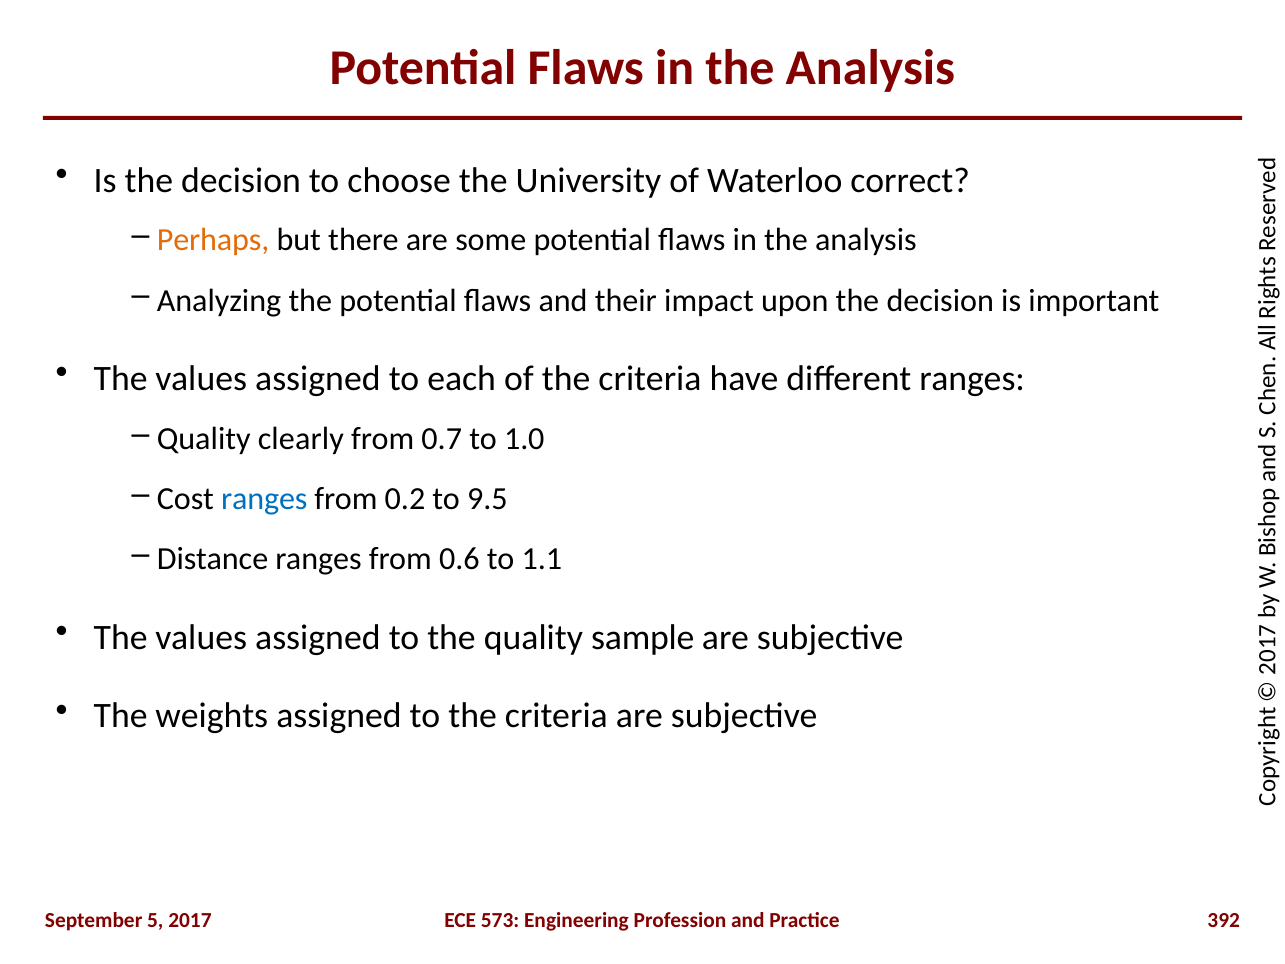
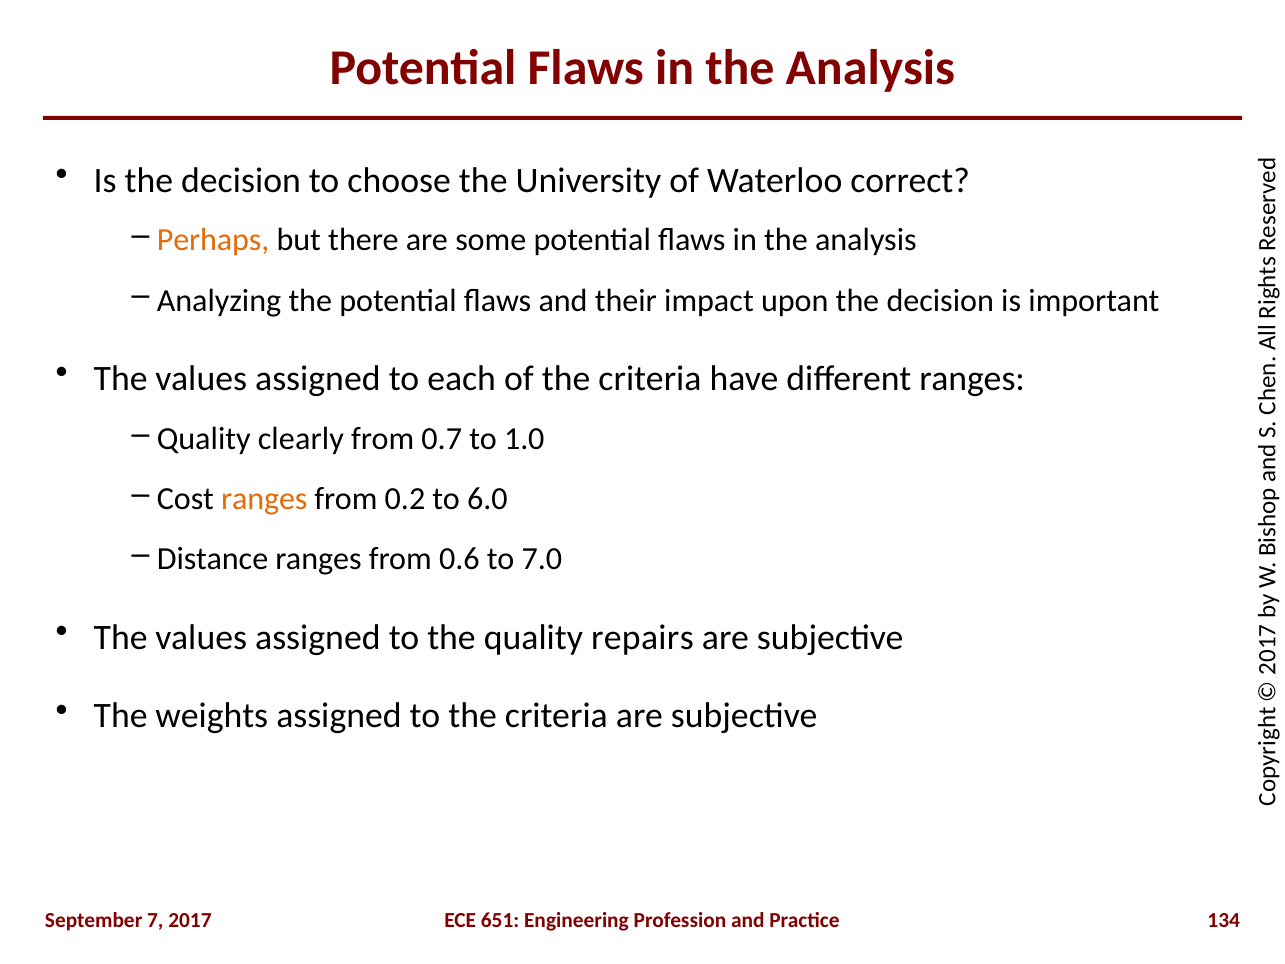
ranges colour: blue -> orange (264, 499)
9.5: 9.5 -> 6.0 (487, 499)
1.1: 1.1 -> 7.0 (542, 559)
sample: sample -> repairs (642, 637)
September 5: 5 -> 7 (155, 920)
573: 573 -> 651 (500, 920)
392: 392 -> 134 (1224, 920)
